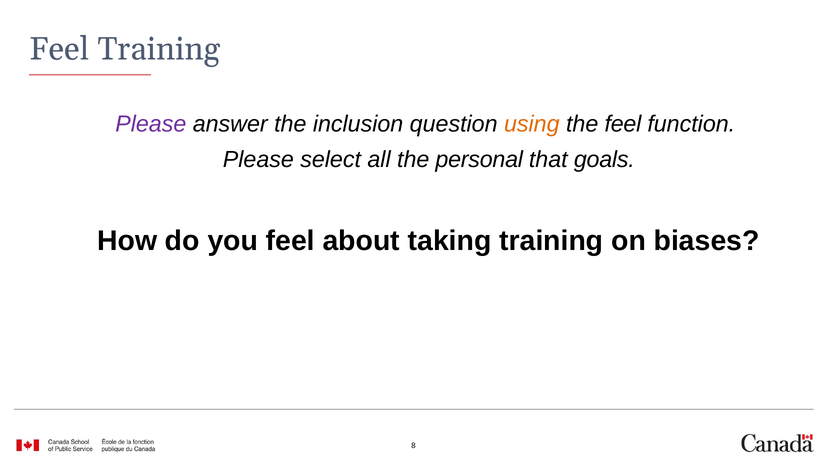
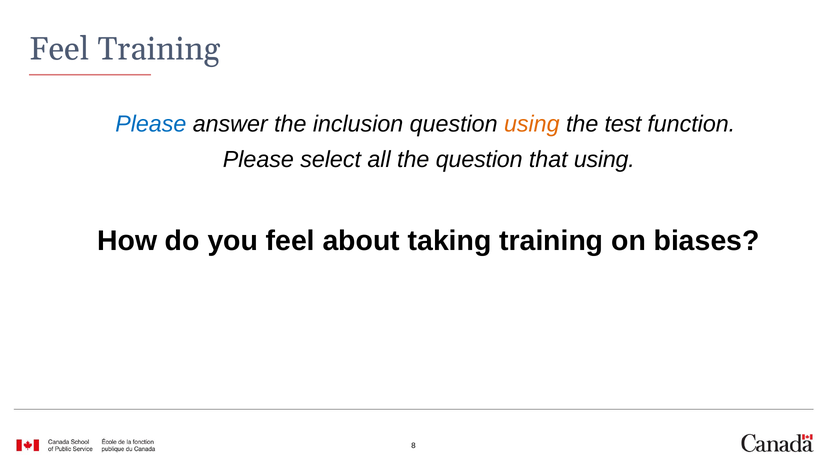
Please colour: purple -> blue (151, 124)
the feel: feel -> test (623, 124)
the personal: personal -> question (479, 160)
that goals: goals -> using (604, 160)
